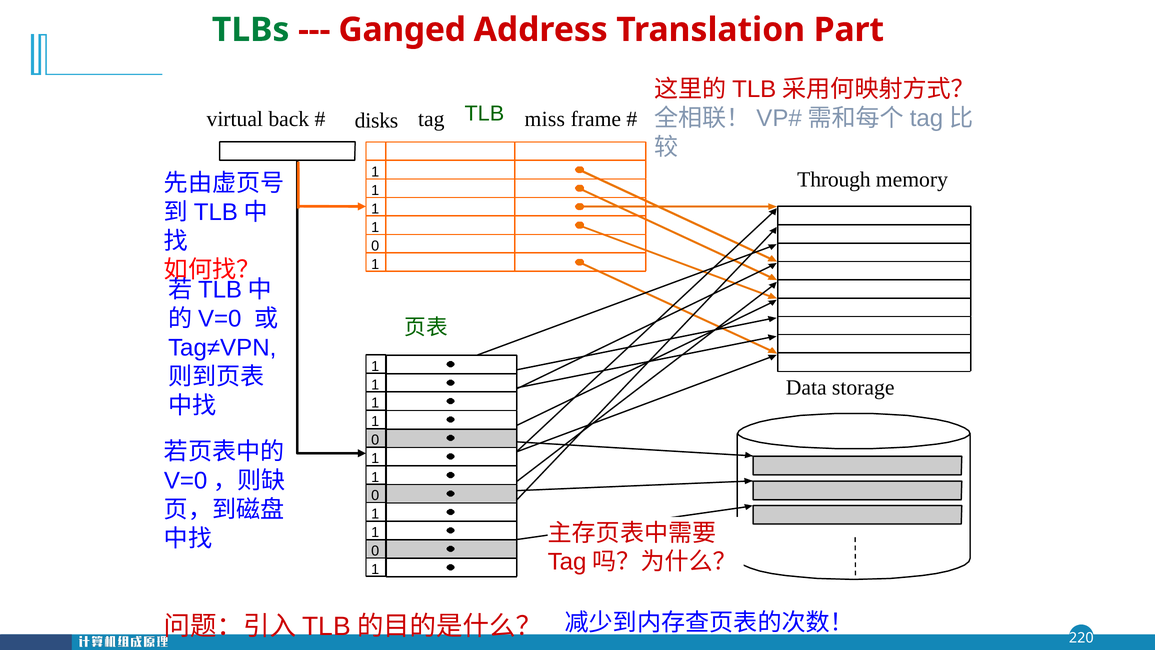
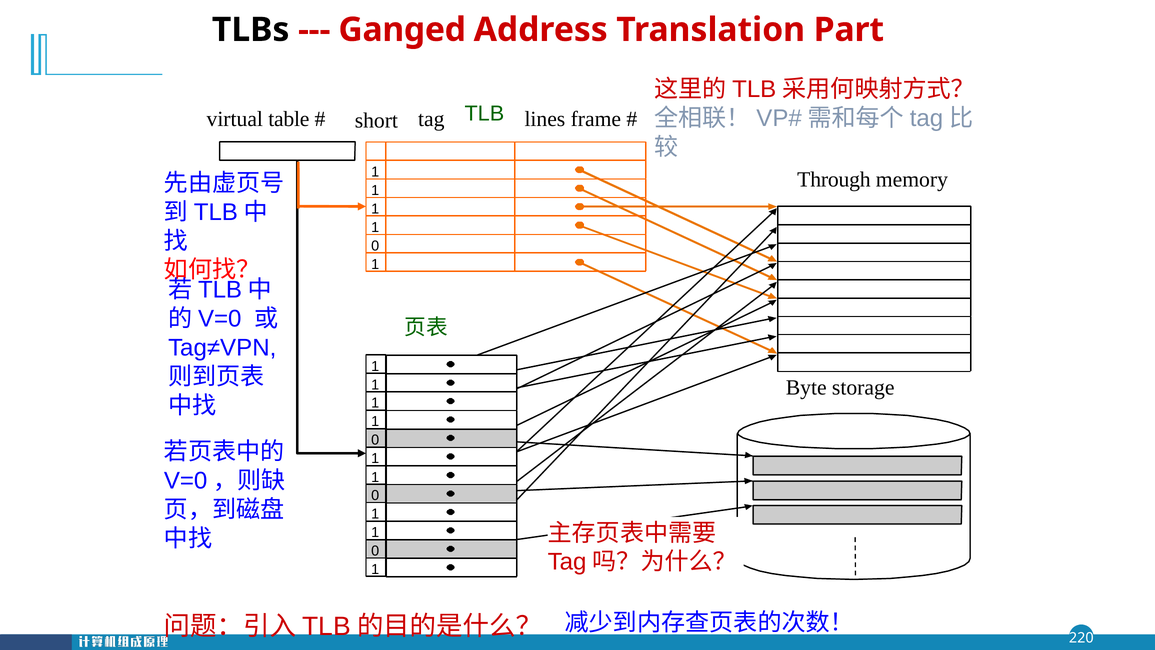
TLBs colour: green -> black (251, 30)
back: back -> table (289, 119)
miss: miss -> lines (545, 119)
disks: disks -> short (376, 121)
Data: Data -> Byte (806, 388)
